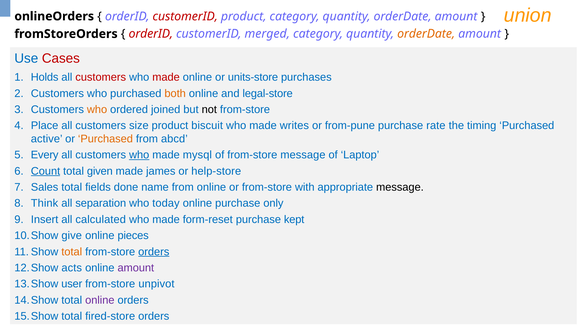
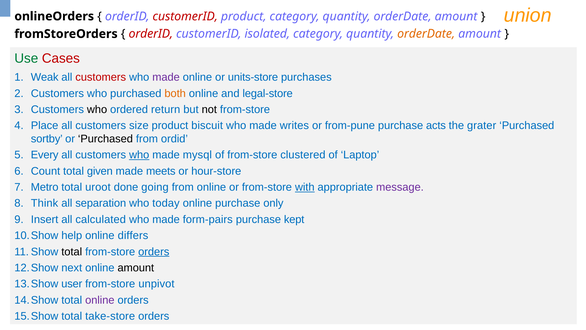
merged: merged -> isolated (267, 34)
Use colour: blue -> green (26, 58)
Holds: Holds -> Weak (45, 77)
made colour: red -> purple (166, 77)
who colour: orange -> black (97, 109)
joined: joined -> return (166, 109)
rate: rate -> acts (436, 125)
timing: timing -> grater (482, 125)
active: active -> sortby (47, 139)
Purchased colour: orange -> black (105, 139)
abcd: abcd -> ordid (174, 139)
from-store message: message -> clustered (303, 155)
Count underline: present -> none (46, 171)
james: james -> meets (161, 171)
help-store: help-store -> hour-store (216, 171)
Sales: Sales -> Metro (45, 187)
fields: fields -> uroot (98, 187)
name: name -> going (155, 187)
with underline: none -> present (305, 187)
message colour: black -> purple (400, 187)
form-reset: form-reset -> form-pairs (208, 219)
give: give -> help (72, 235)
pieces: pieces -> differs (133, 235)
total colour: orange -> black (72, 251)
acts: acts -> next (72, 268)
amount colour: purple -> black (136, 268)
fired-store: fired-store -> take-store (110, 316)
